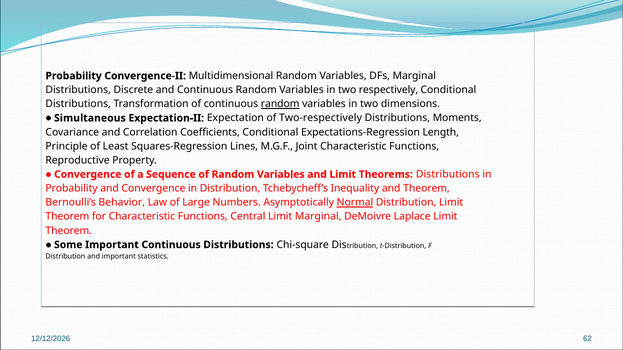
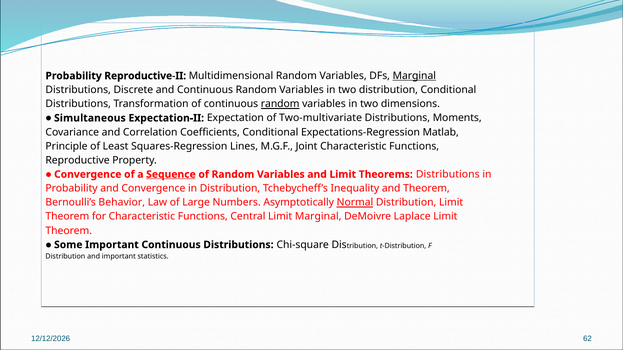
Convergence-II: Convergence-II -> Reproductive-II (145, 76)
Marginal underline: none -> present (414, 76)
two respectively: respectively -> distribution (388, 90)
Two-respectively: Two-respectively -> Two-multivariate (321, 118)
Length: Length -> Matlab (441, 132)
Sequence underline: none -> present (171, 175)
